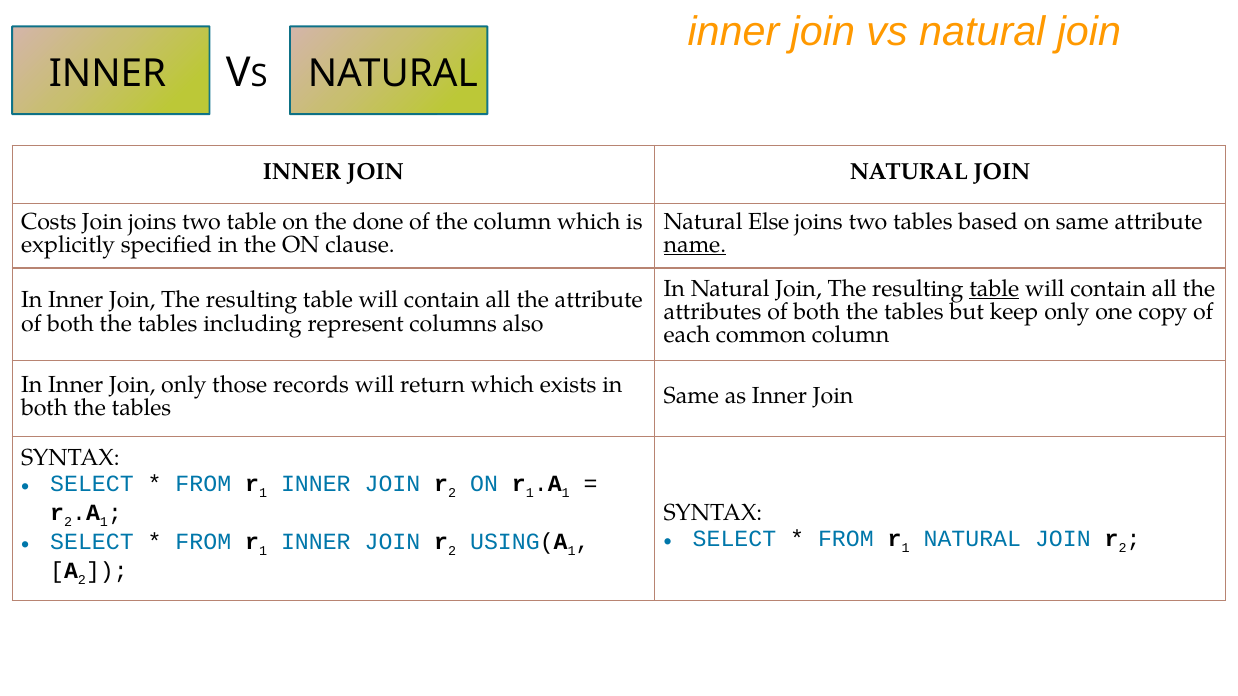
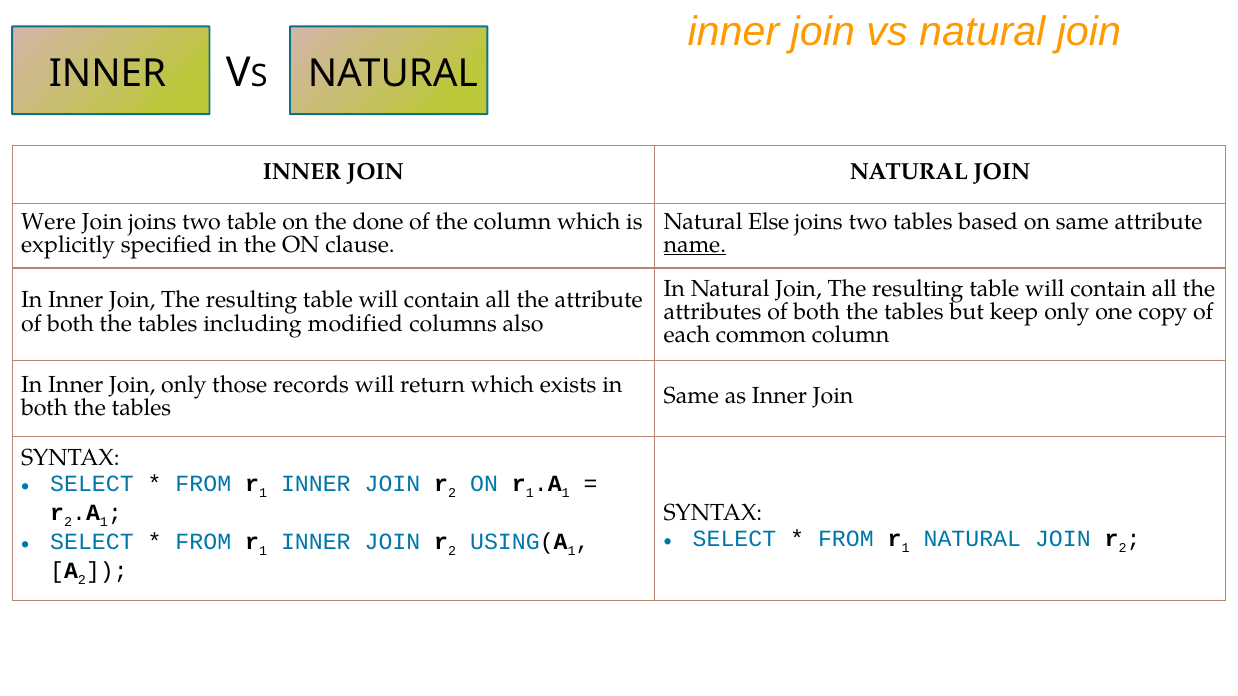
Costs: Costs -> Were (49, 222)
table underline: present -> none (994, 289)
represent: represent -> modified (355, 324)
